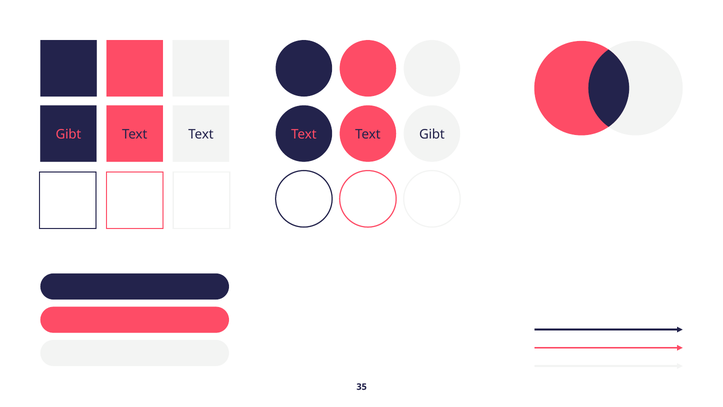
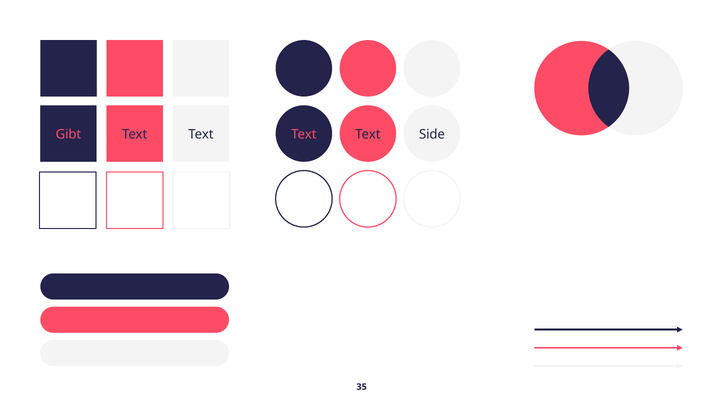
Text Gibt: Gibt -> Side (432, 134)
